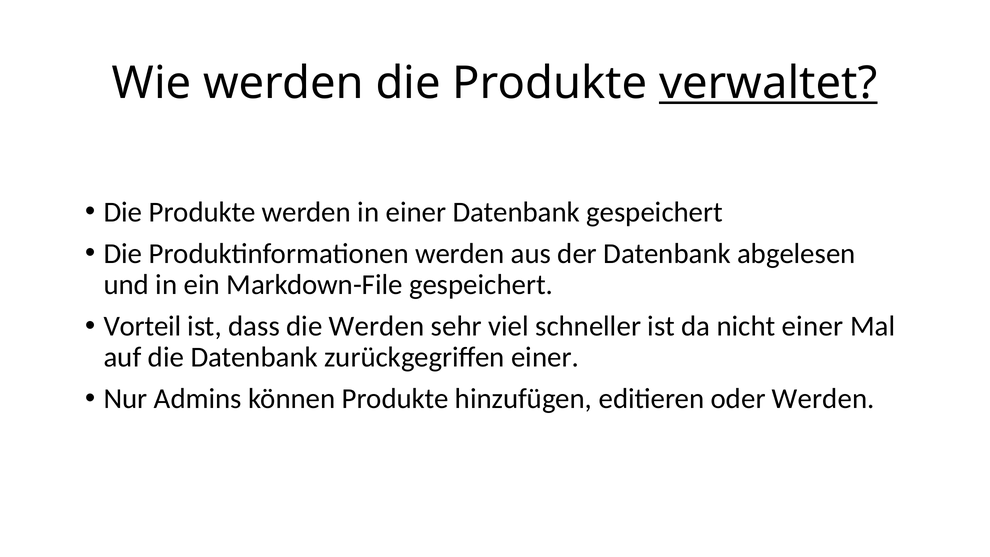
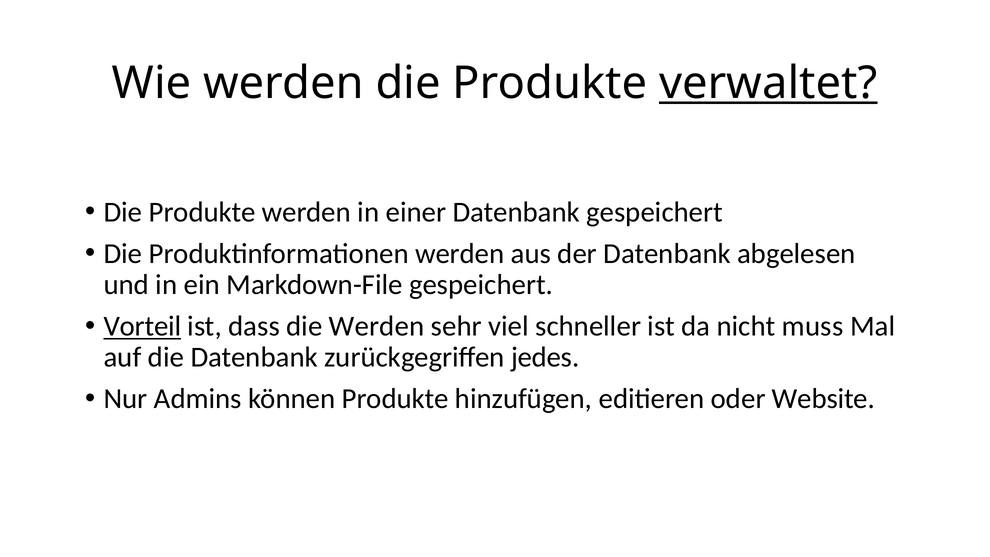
Vorteil underline: none -> present (142, 326)
nicht einer: einer -> muss (812, 326)
zurückgegriffen einer: einer -> jedes (545, 357)
oder Werden: Werden -> Website (823, 399)
